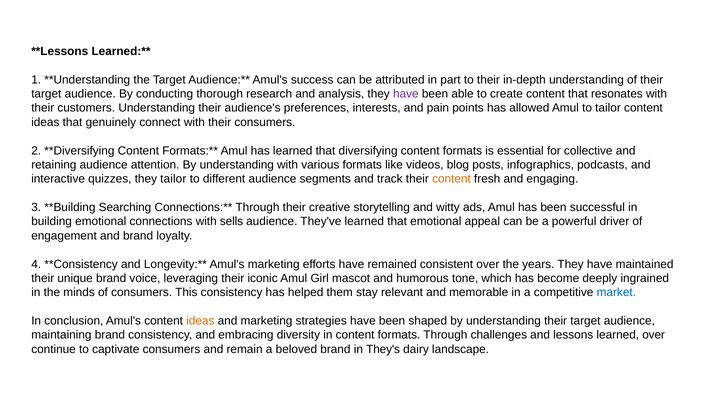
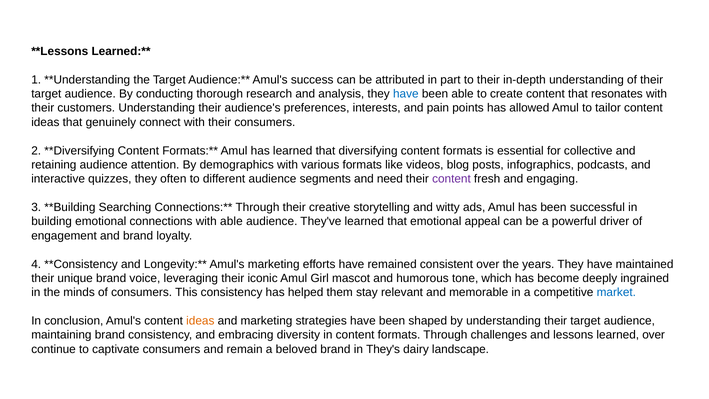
have colour: purple -> blue (406, 94)
attention By understanding: understanding -> demographics (237, 165)
they tailor: tailor -> often (173, 179)
track: track -> need (390, 179)
content colour: orange -> purple (451, 179)
with sells: sells -> able (231, 221)
